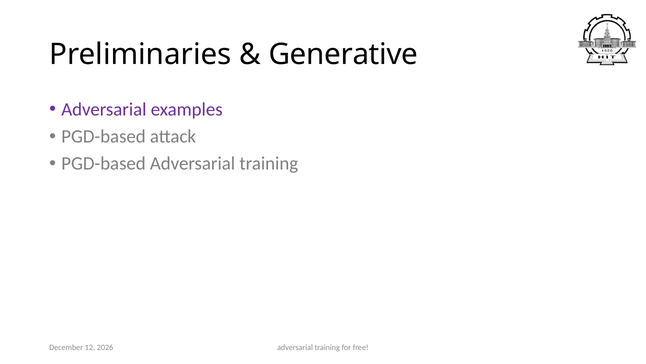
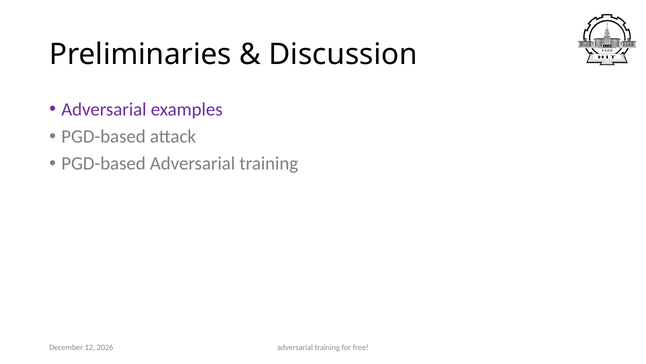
Generative: Generative -> Discussion (343, 54)
